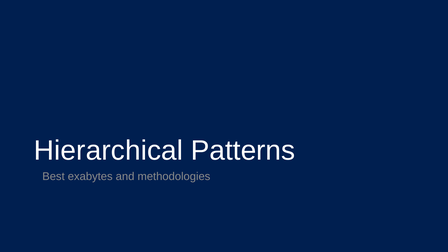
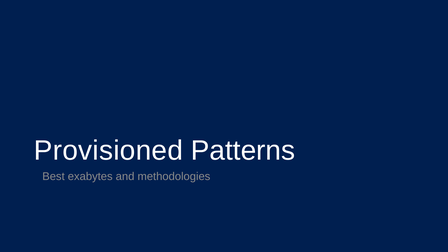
Hierarchical: Hierarchical -> Provisioned (108, 151)
